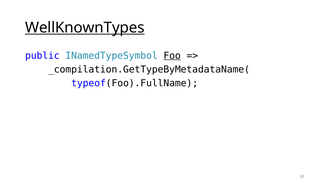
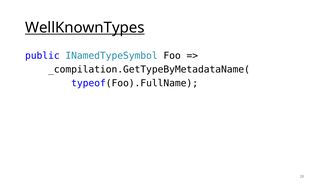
Foo underline: present -> none (172, 56)
